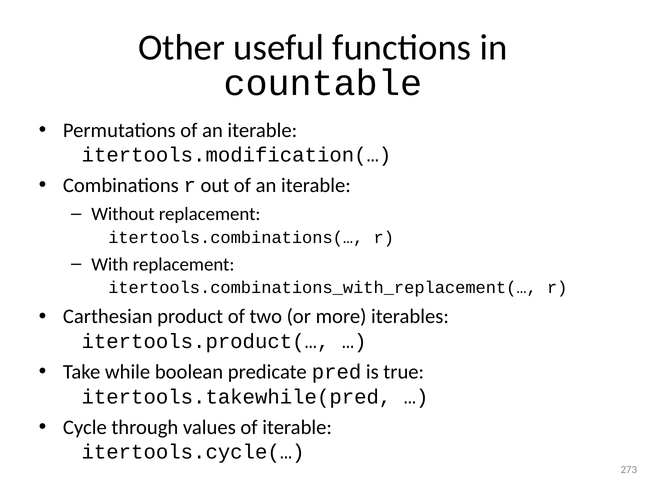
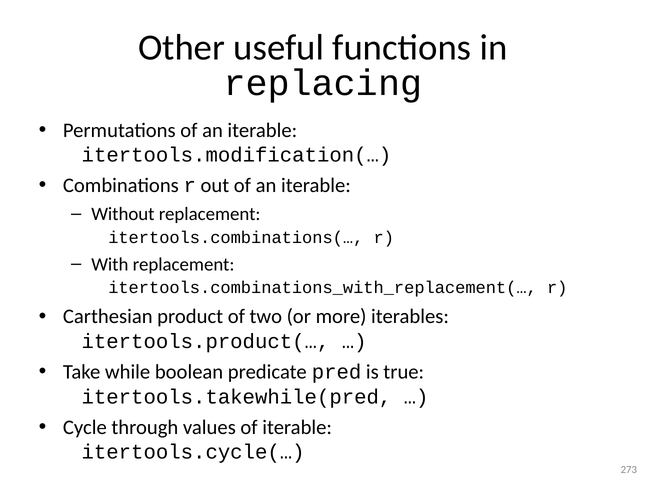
countable: countable -> replacing (323, 83)
